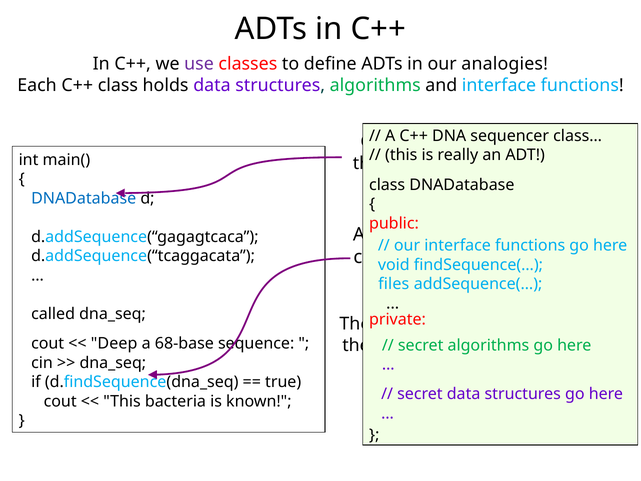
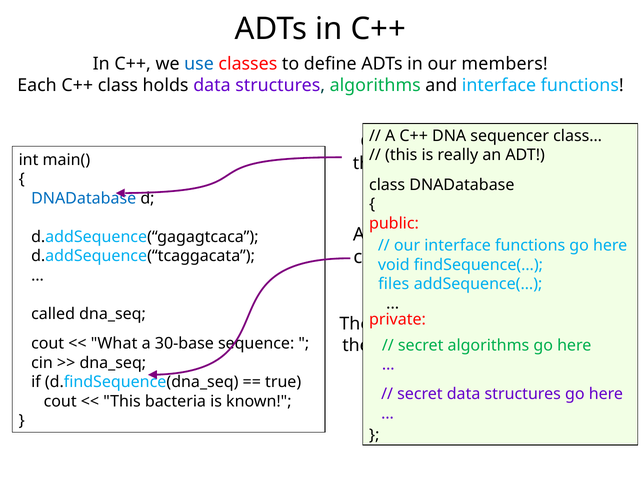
use colour: purple -> blue (199, 64)
analogies: analogies -> members (505, 64)
Deep: Deep -> What (114, 344)
68-base: 68-base -> 30-base (184, 344)
